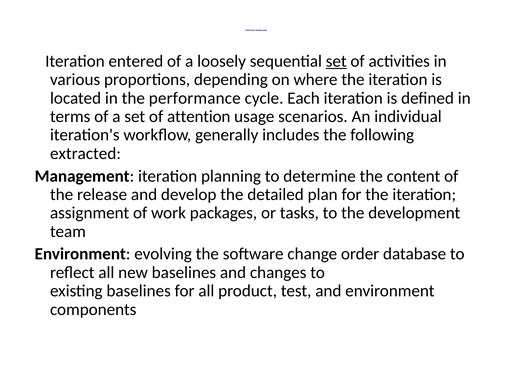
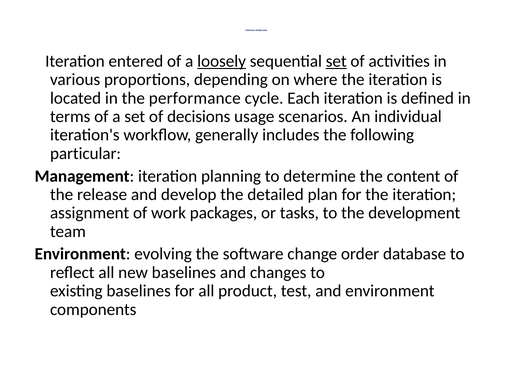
loosely underline: none -> present (222, 61)
attention: attention -> decisions (199, 116)
extracted: extracted -> particular (86, 153)
